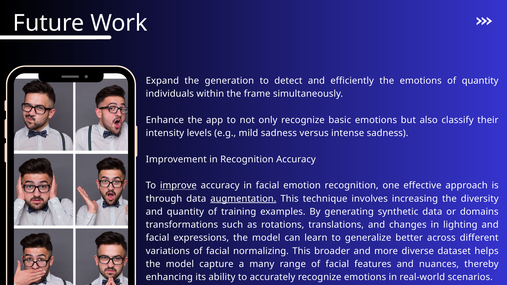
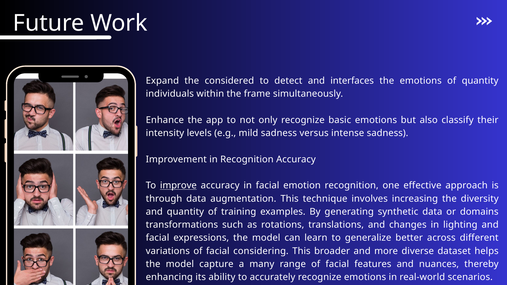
generation: generation -> considered (229, 81)
efficiently: efficiently -> interfaces (352, 81)
augmentation underline: present -> none (243, 199)
normalizing: normalizing -> considering (261, 251)
